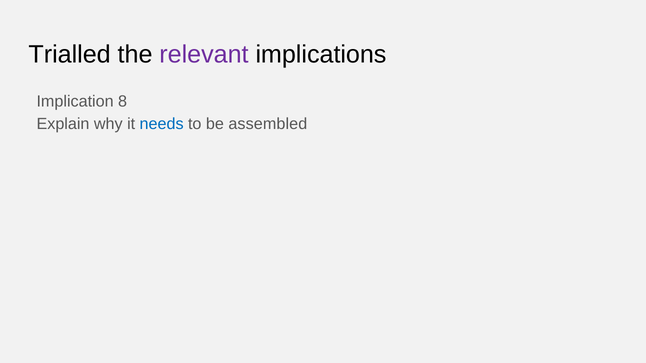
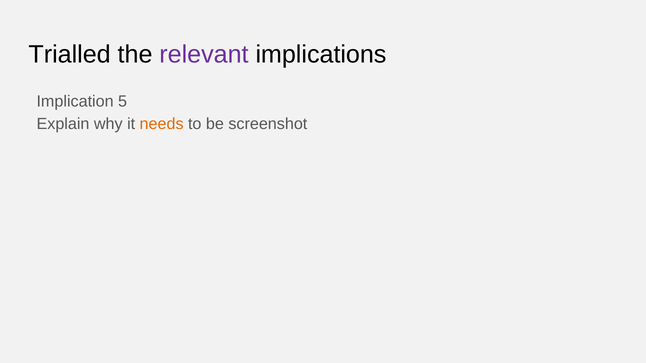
8: 8 -> 5 (123, 102)
needs colour: blue -> orange (162, 124)
assembled: assembled -> screenshot (268, 124)
